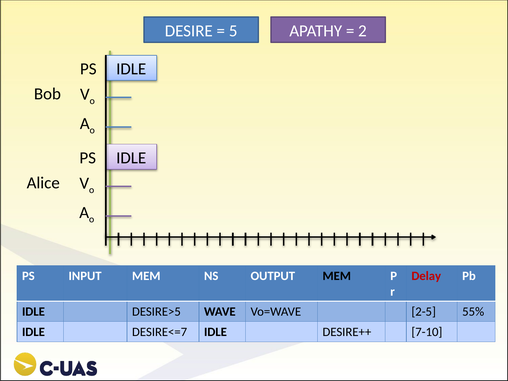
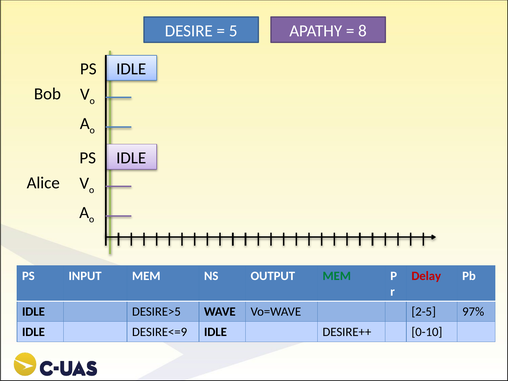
2: 2 -> 8 (362, 31)
MEM colour: black -> green (337, 276)
55%: 55% -> 97% (473, 312)
DESIRE<=7: DESIRE<=7 -> DESIRE<=9 (160, 332)
7-10: 7-10 -> 0-10 (427, 332)
